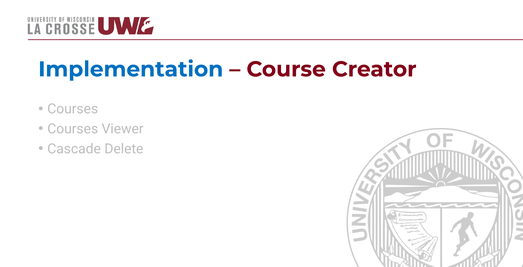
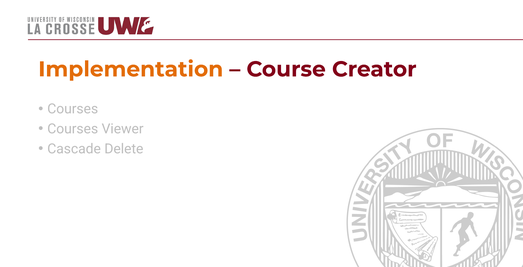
Implementation colour: blue -> orange (131, 69)
